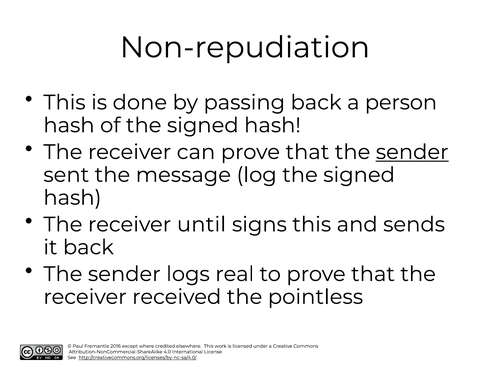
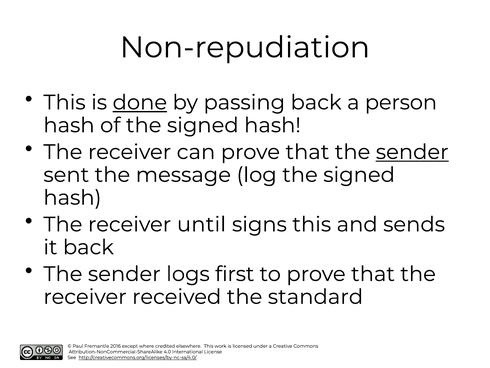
done underline: none -> present (140, 102)
real: real -> first (235, 274)
pointless: pointless -> standard (315, 297)
